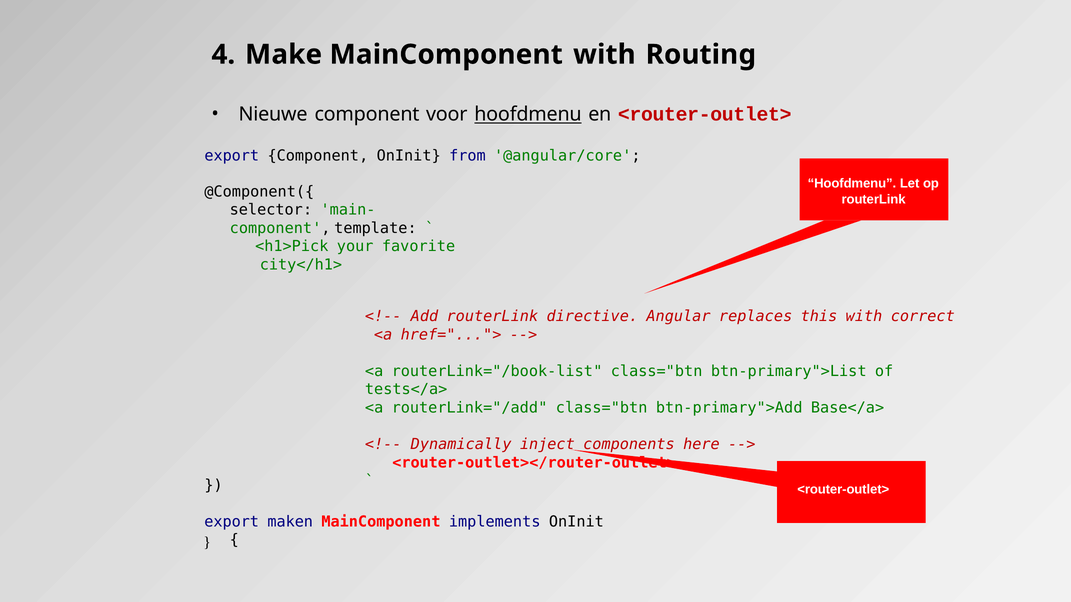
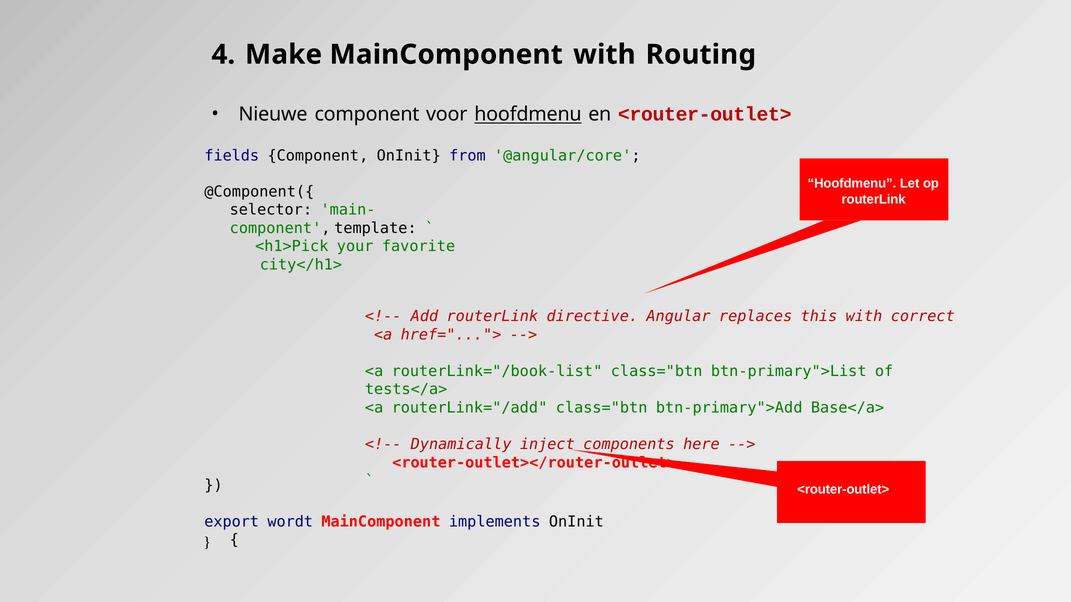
export: export -> fields (232, 156)
maken: maken -> wordt (290, 522)
